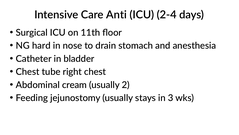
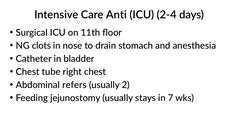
hard: hard -> clots (41, 46)
cream: cream -> refers (74, 85)
3: 3 -> 7 (171, 98)
